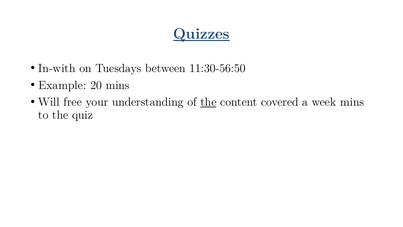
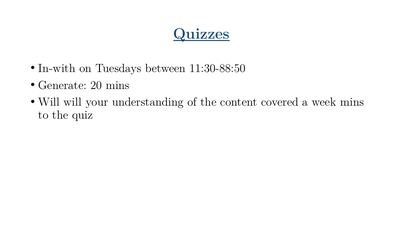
11:30-56:50: 11:30-56:50 -> 11:30-88:50 (218, 68)
Example: Example -> Generate (62, 85)
Will free: free -> will (73, 102)
the underline: present -> none (208, 102)
